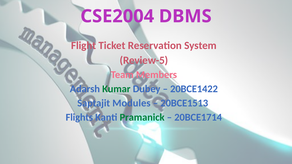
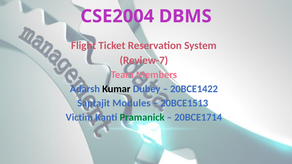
Review-5: Review-5 -> Review-7 (144, 60)
Kumar colour: green -> black (116, 89)
Flights: Flights -> Victim (79, 118)
